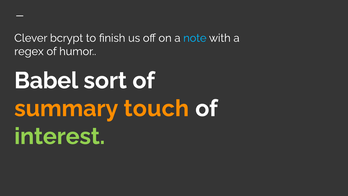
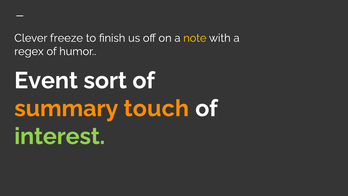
bcrypt: bcrypt -> freeze (66, 38)
note colour: light blue -> yellow (195, 38)
Babel: Babel -> Event (46, 81)
